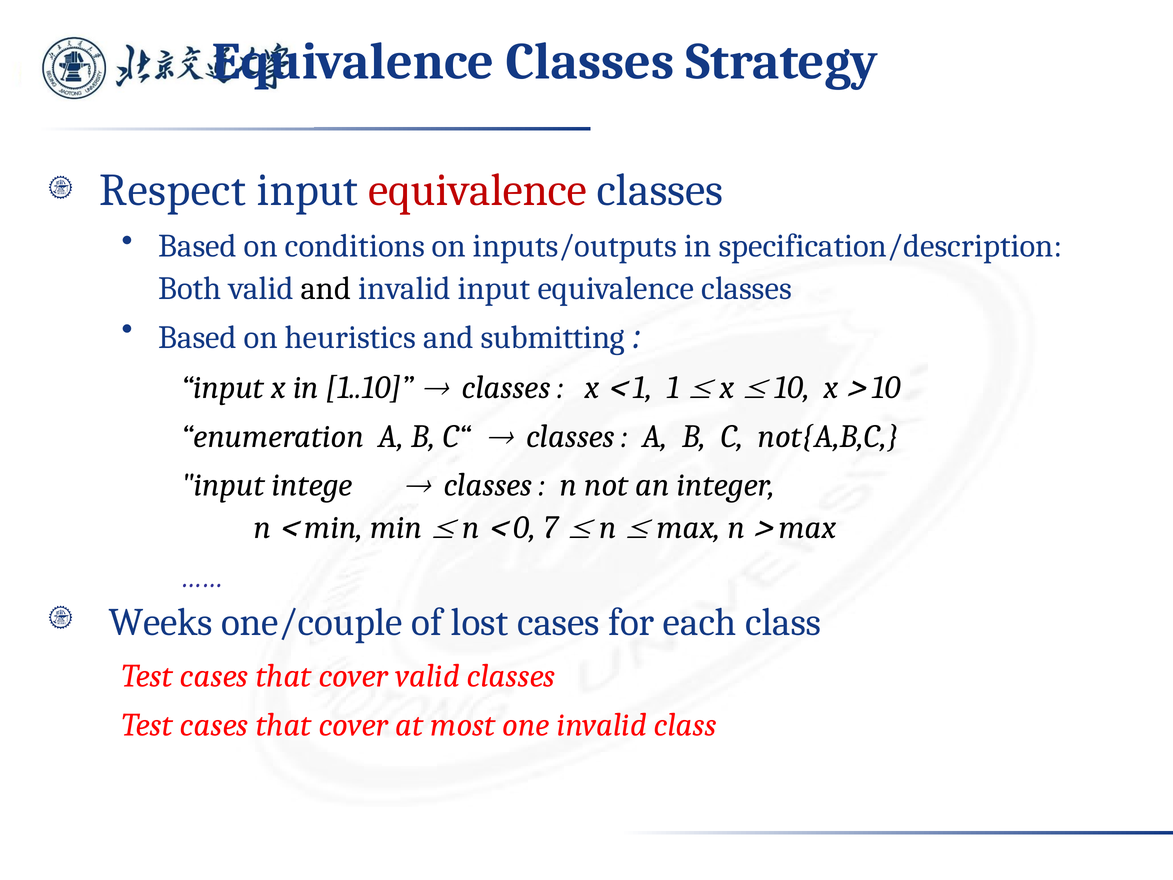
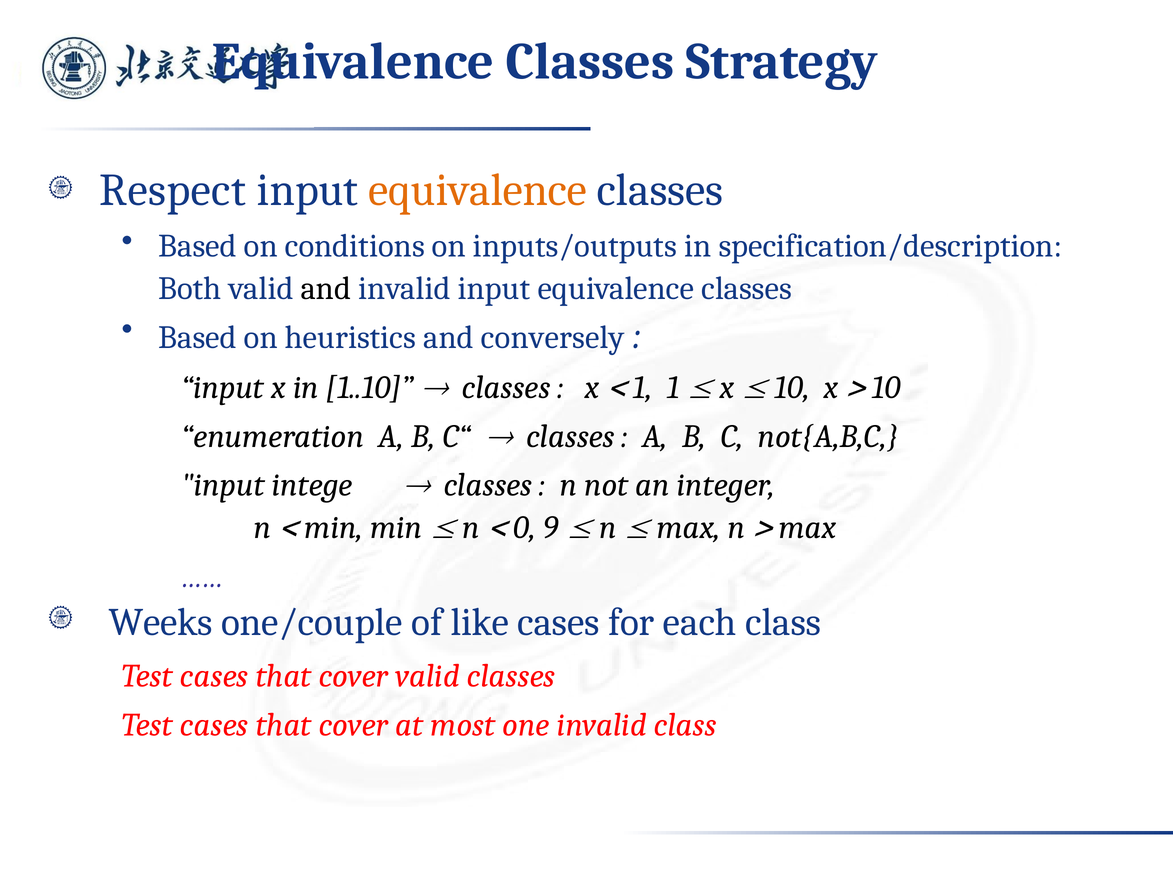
equivalence colour: red -> orange (478, 190)
submitting: submitting -> conversely (553, 337)
7: 7 -> 9 (551, 527)
lost: lost -> like (480, 622)
